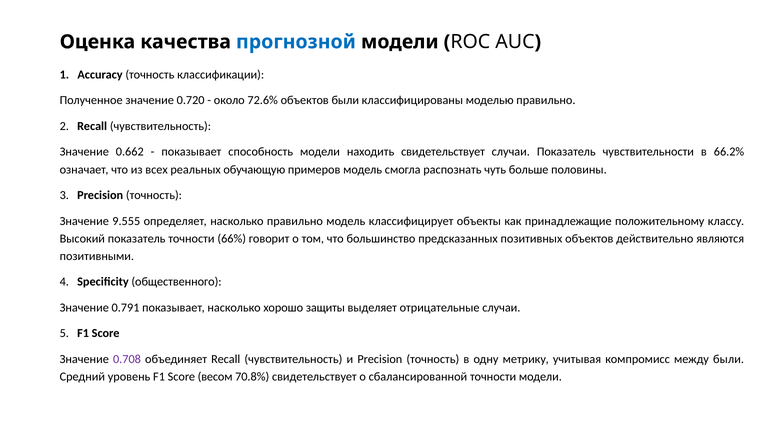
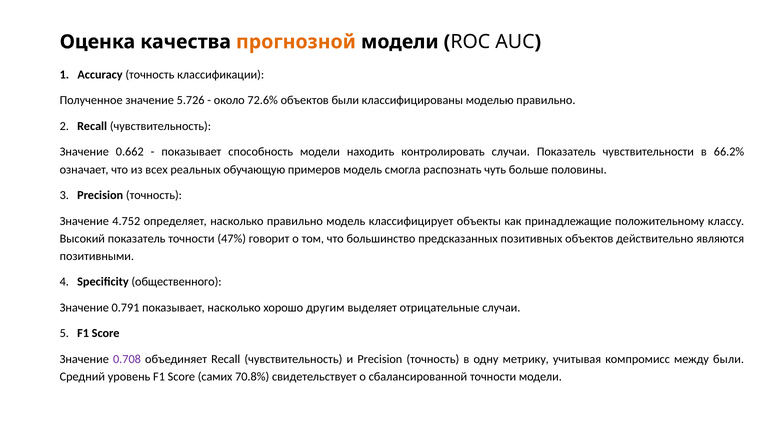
прогнозной colour: blue -> orange (296, 42)
0.720: 0.720 -> 5.726 (191, 100)
находить свидетельствует: свидетельствует -> контролировать (443, 152)
9.555: 9.555 -> 4.752 (126, 221)
66%: 66% -> 47% (232, 239)
защиты: защиты -> другим (325, 308)
весом: весом -> самих (215, 377)
